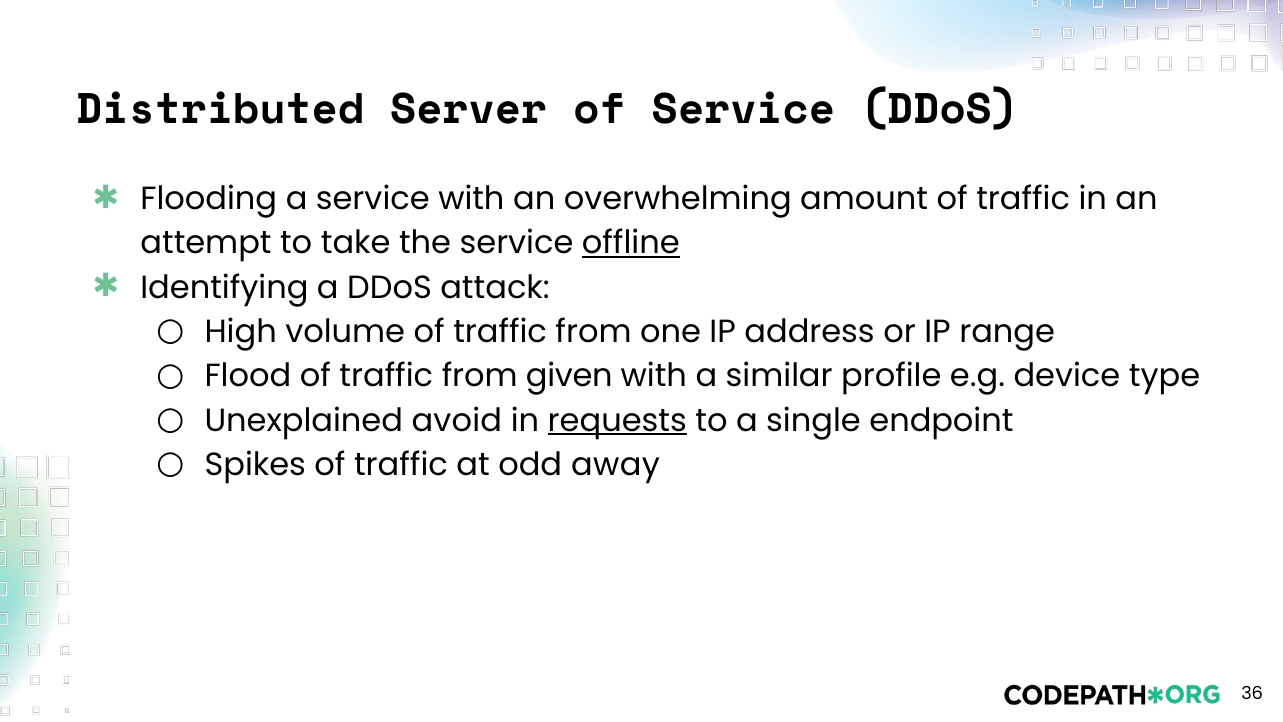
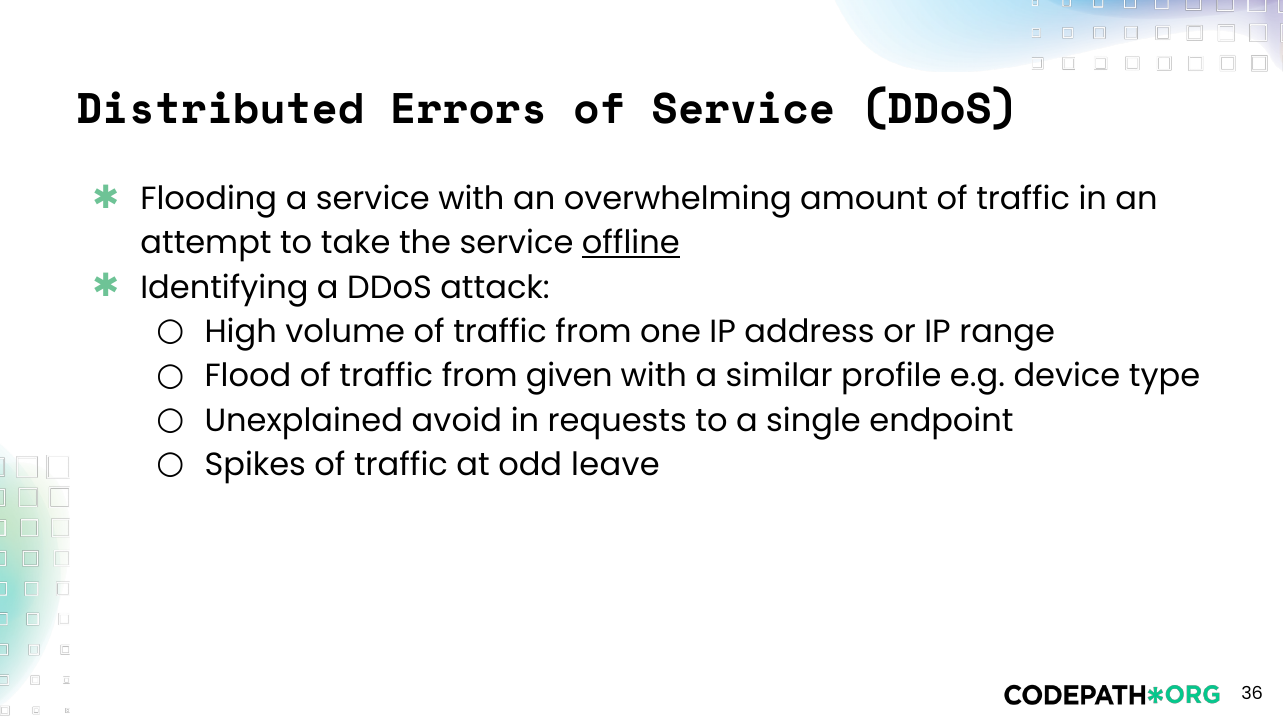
Server: Server -> Errors (469, 109)
requests underline: present -> none (617, 420)
away: away -> leave (616, 465)
